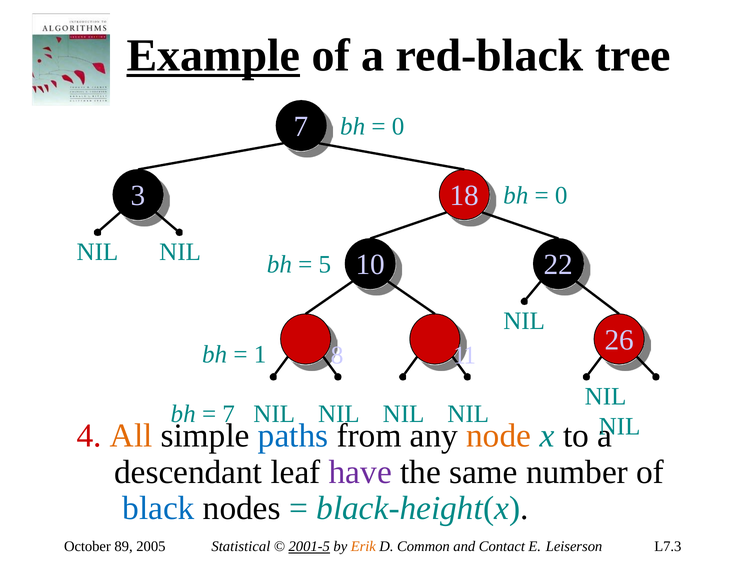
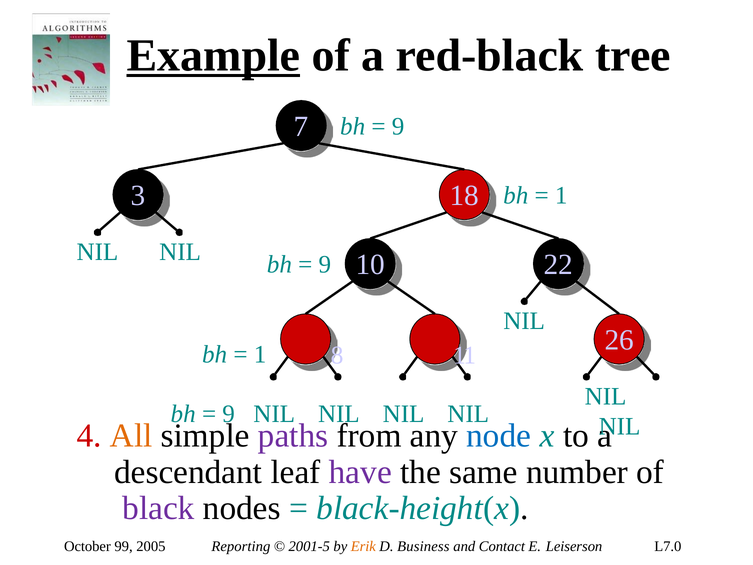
0: 0 -> 9 (398, 126)
0: 0 -> 1 (561, 195)
5: 5 -> 9 (325, 264)
7: 7 -> 9 (229, 414)
paths colour: blue -> purple (293, 436)
node colour: orange -> blue (499, 436)
black colour: blue -> purple (159, 508)
89: 89 -> 99 (124, 546)
Statistical: Statistical -> Reporting (241, 546)
2001-5 underline: present -> none (309, 546)
Common: Common -> Business (423, 546)
L7.3: L7.3 -> L7.0 (668, 546)
